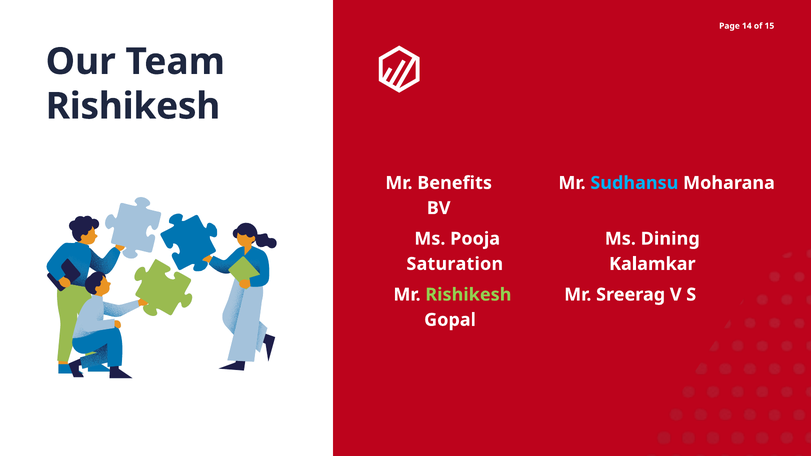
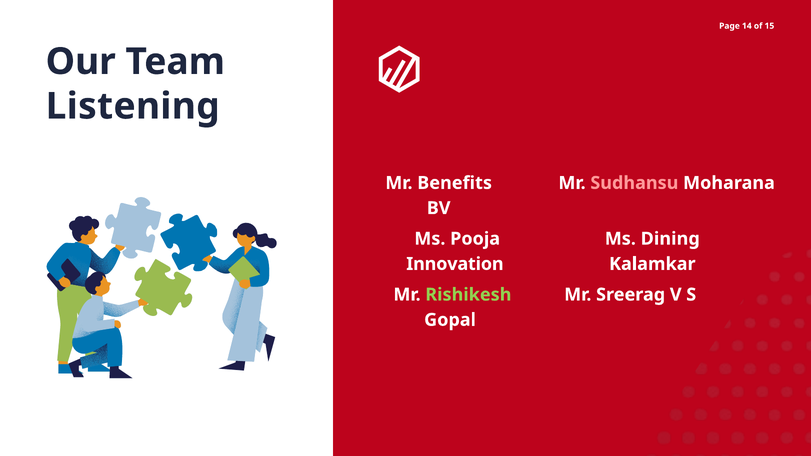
Rishikesh: Rishikesh -> Listening (133, 106)
Sudhansu colour: light blue -> pink (634, 183)
Saturation: Saturation -> Innovation (455, 264)
